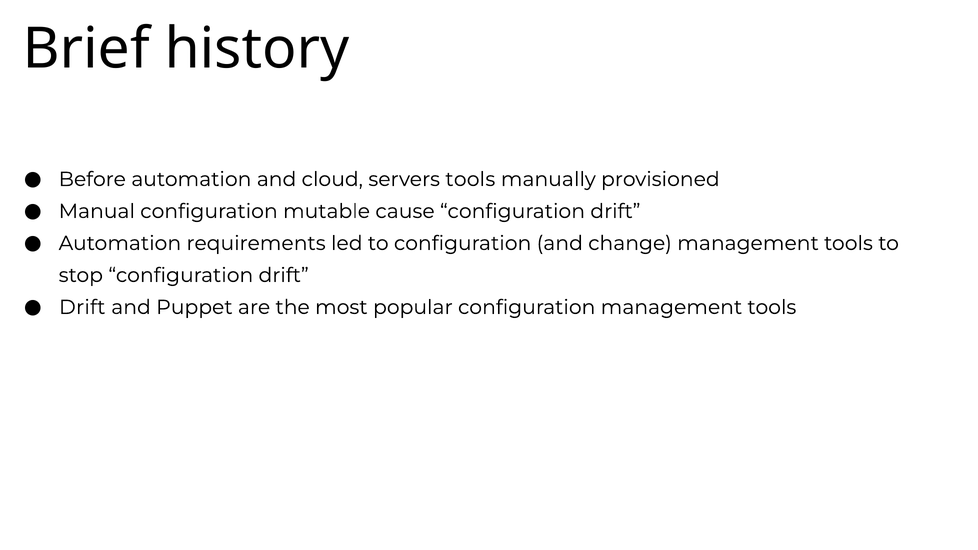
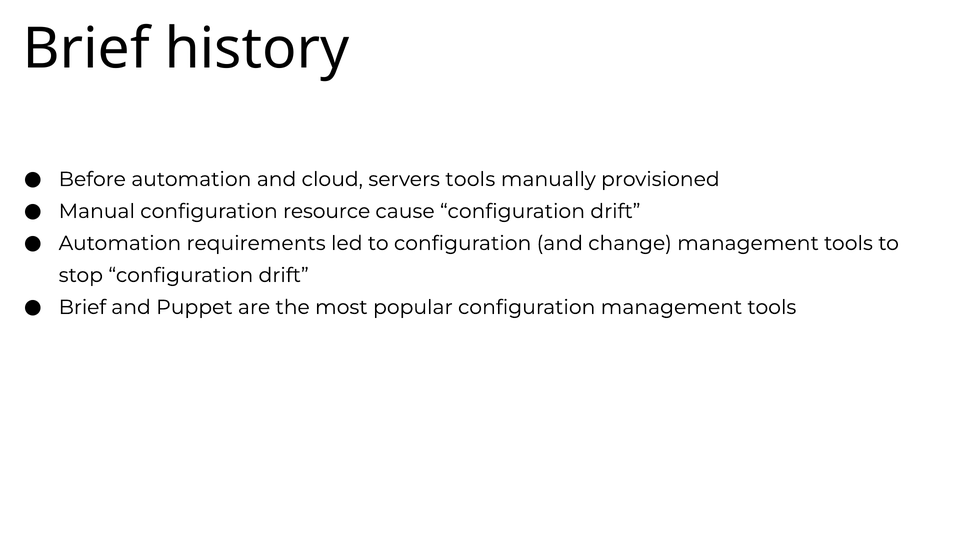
mutable: mutable -> resource (327, 211)
Drift: Drift -> Brief (82, 307)
